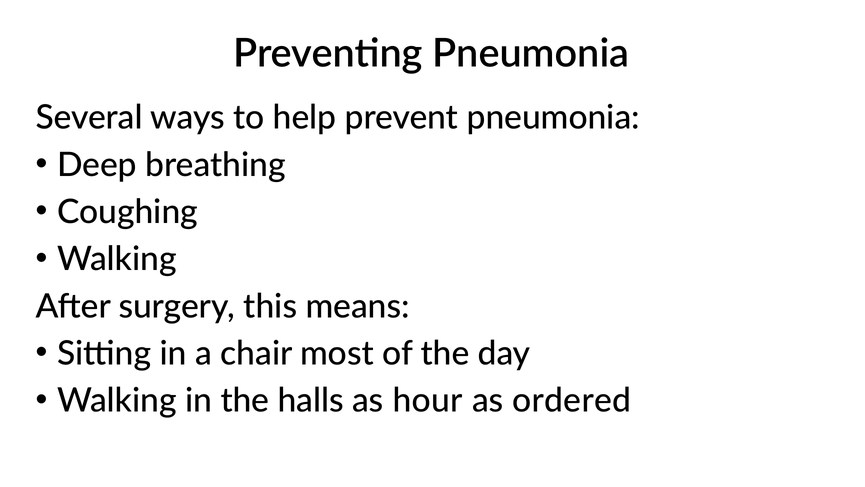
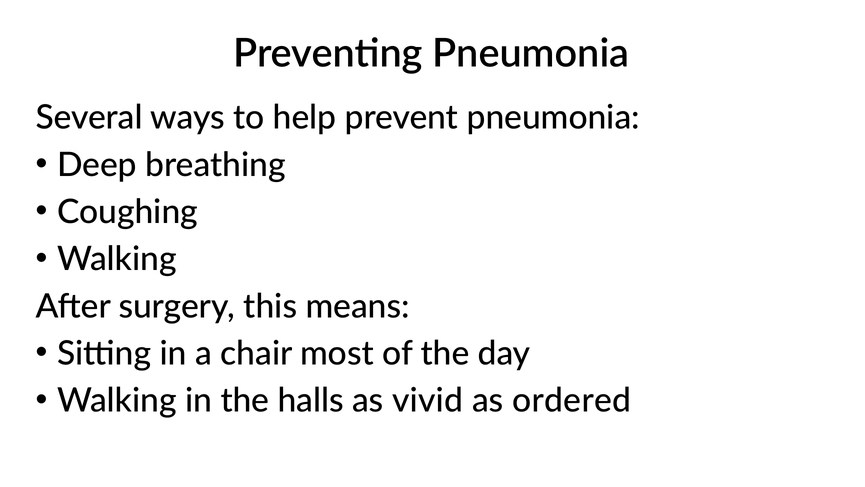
hour: hour -> vivid (428, 401)
